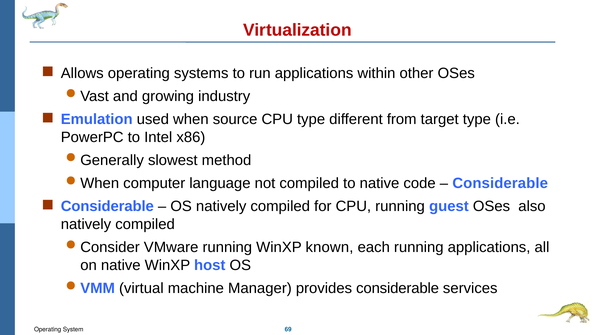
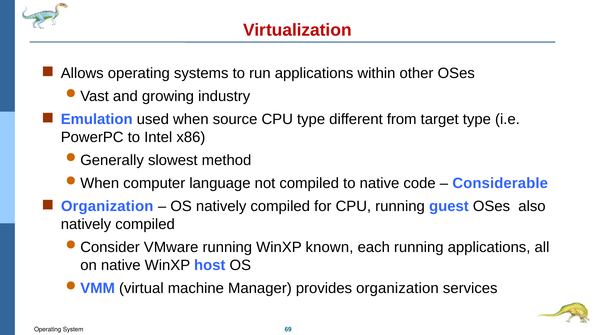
Considerable: Considerable -> Organization (107, 206)
provides considerable: considerable -> organization (397, 288)
